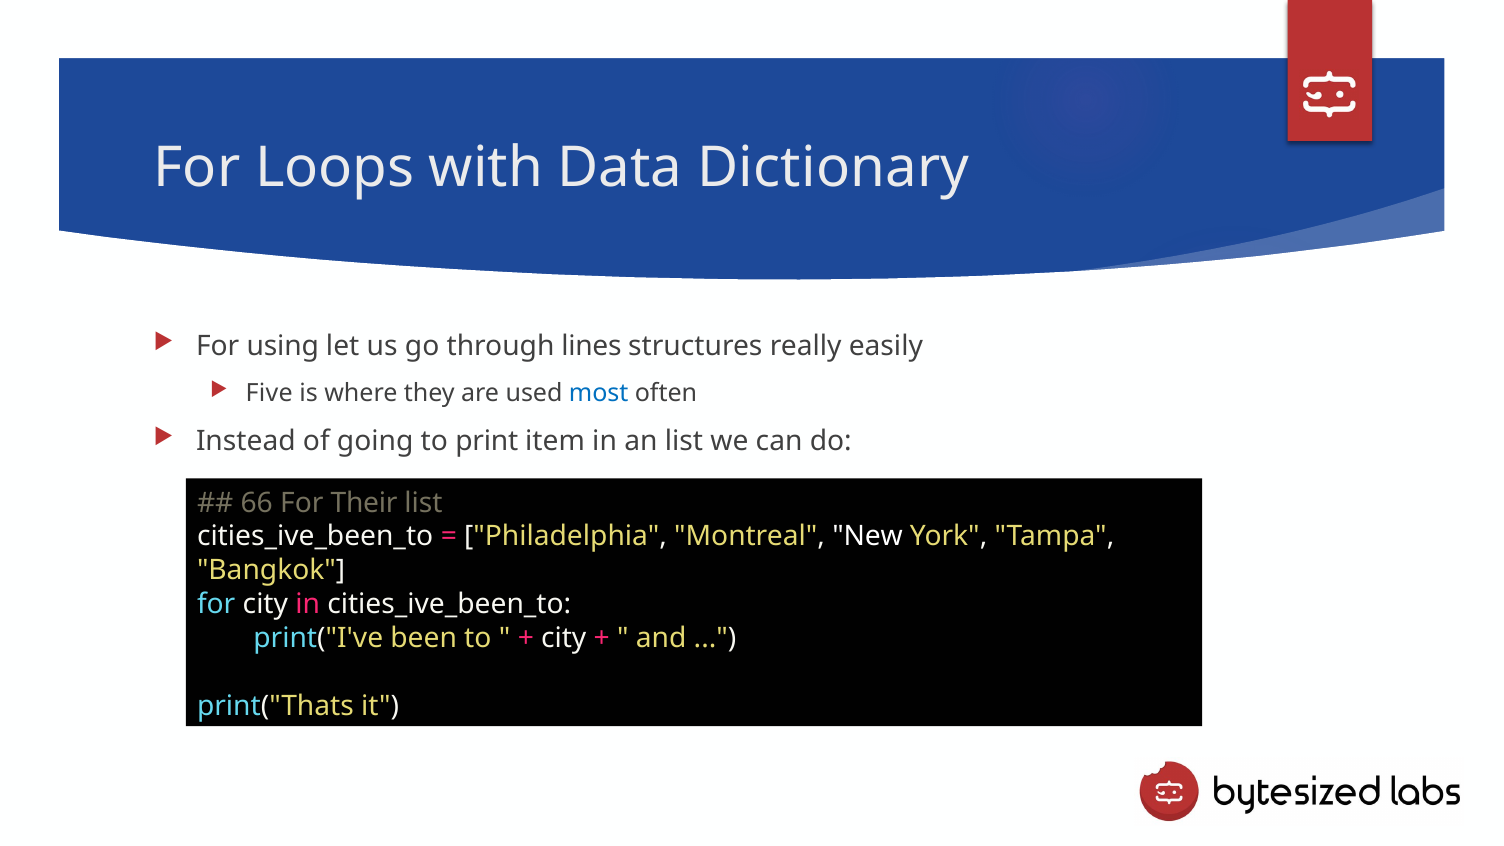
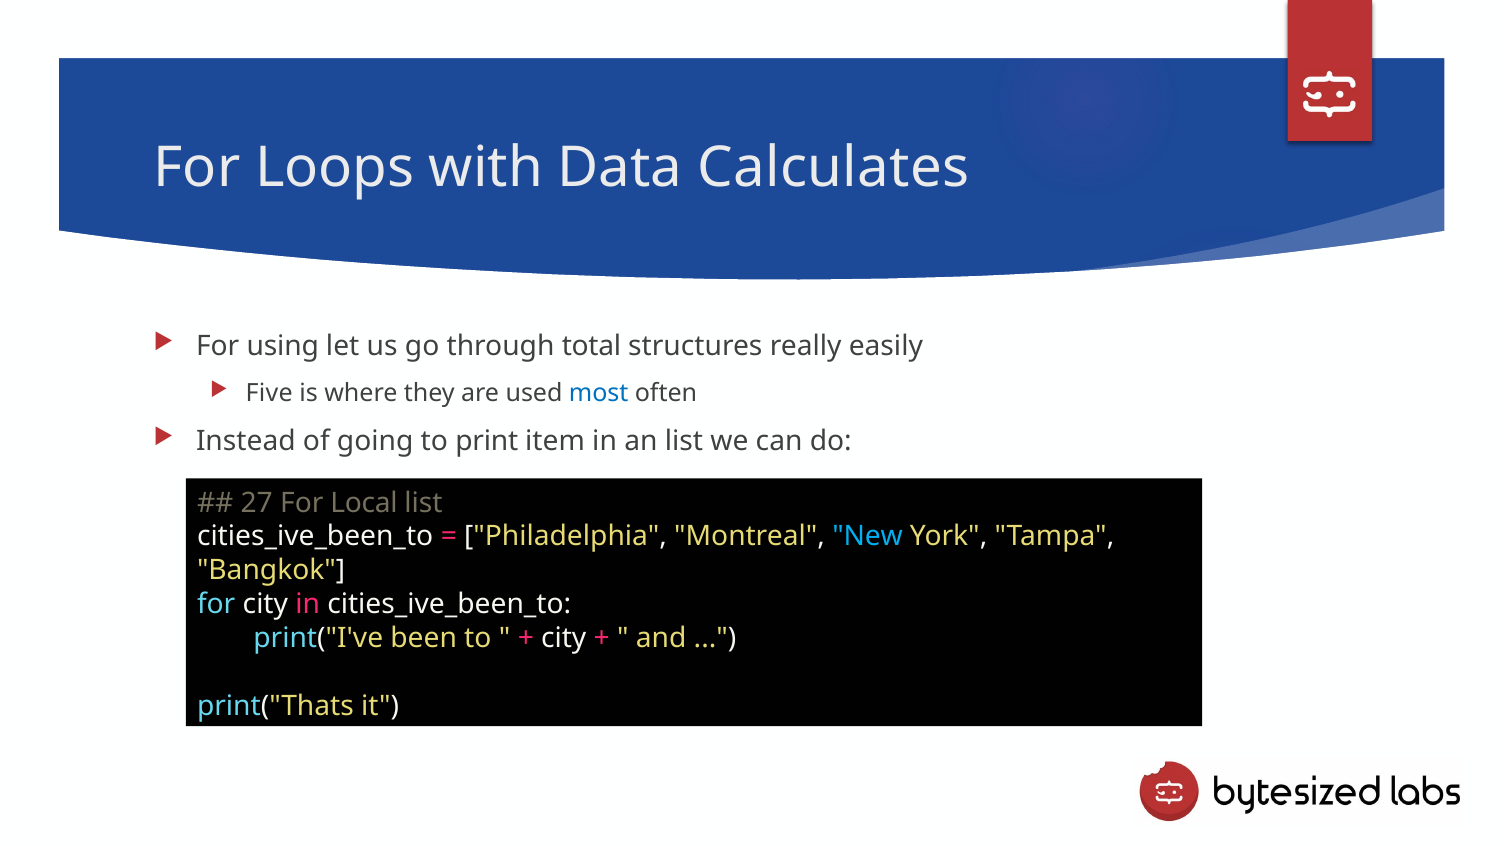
Dictionary: Dictionary -> Calculates (833, 168)
lines: lines -> total (591, 346)
66: 66 -> 27 (257, 503)
Their: Their -> Local (364, 503)
New colour: white -> light blue (868, 537)
